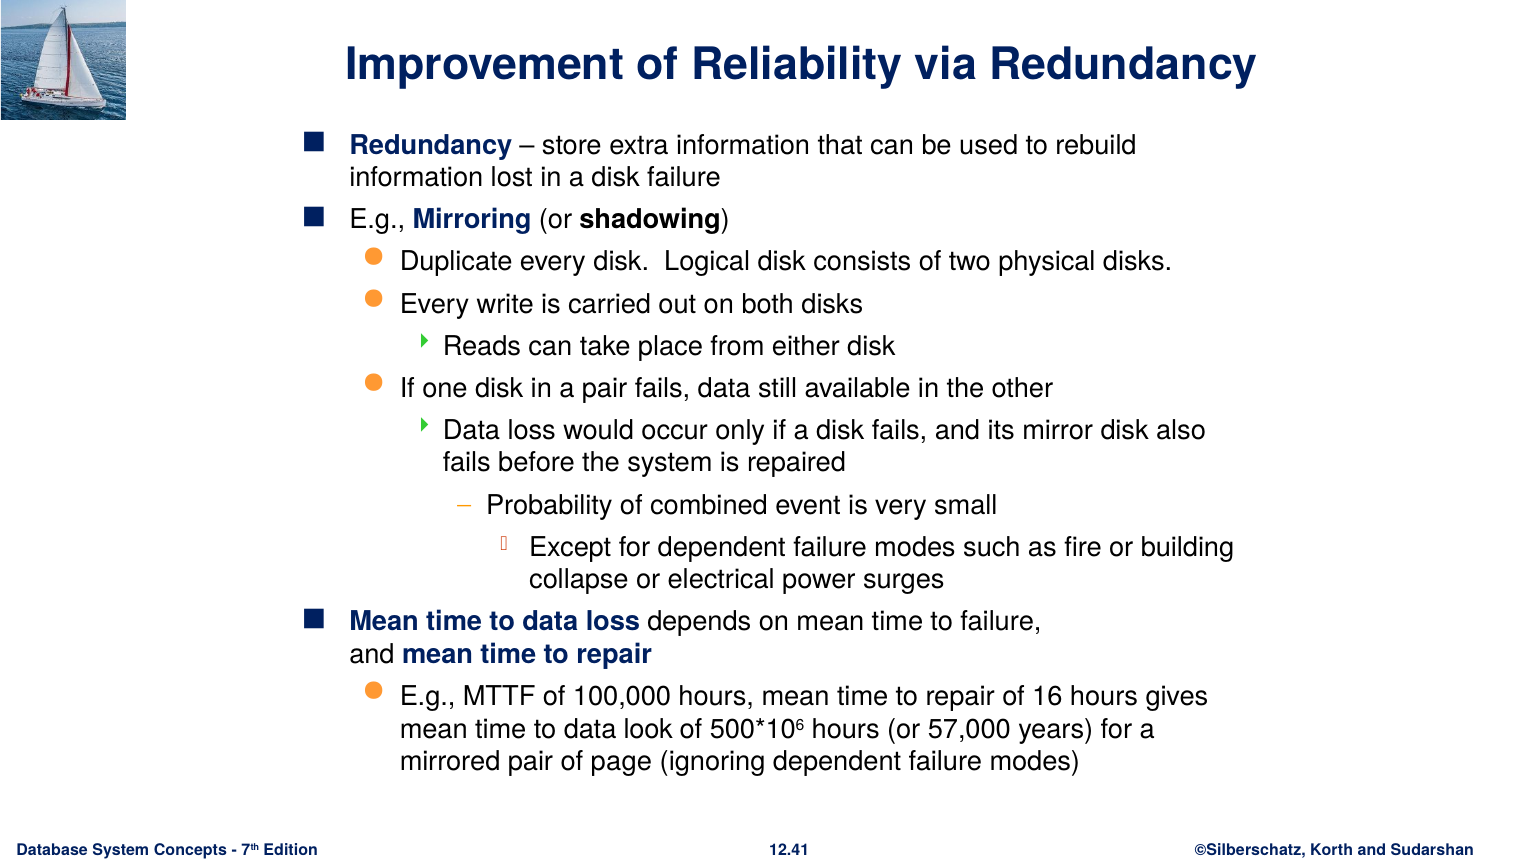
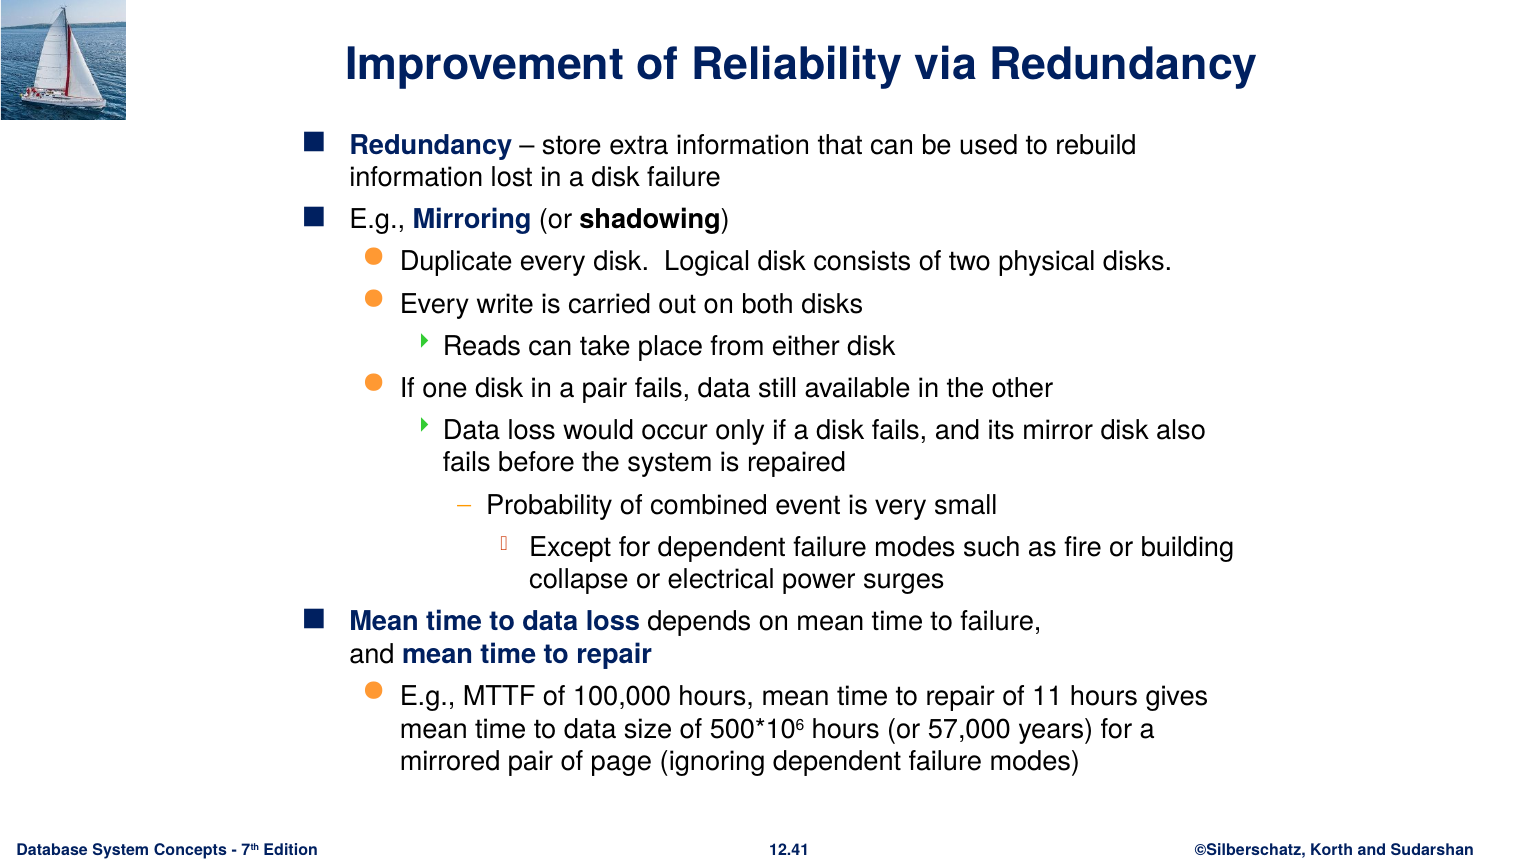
16: 16 -> 11 (1047, 697)
look: look -> size (648, 729)
